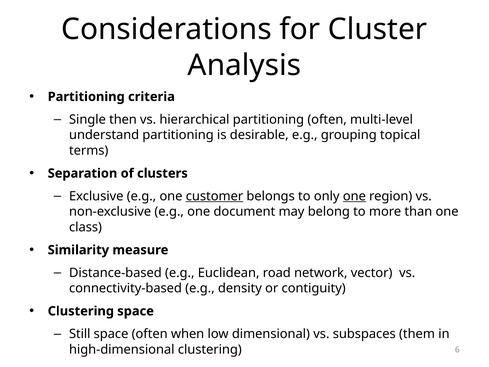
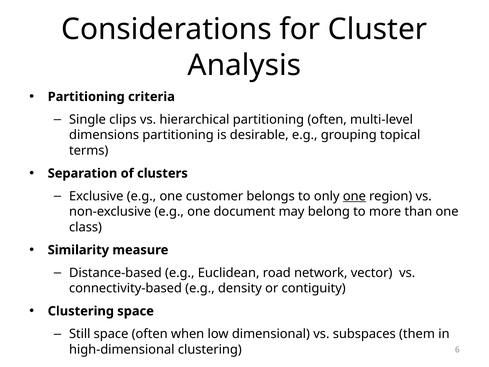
then: then -> clips (123, 119)
understand: understand -> dimensions (104, 135)
customer underline: present -> none (215, 196)
